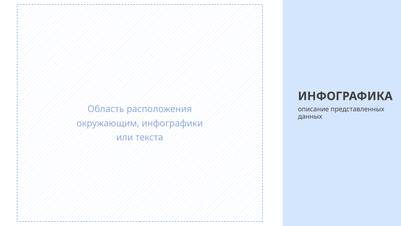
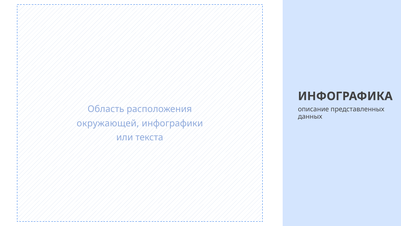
окружающим: окружающим -> окружающей (108, 123)
